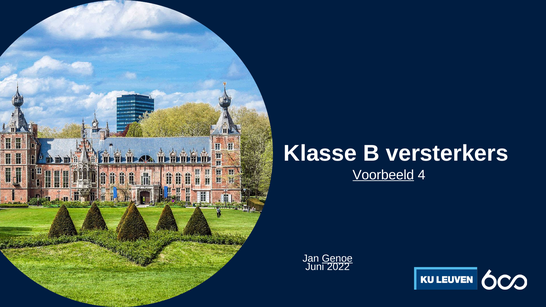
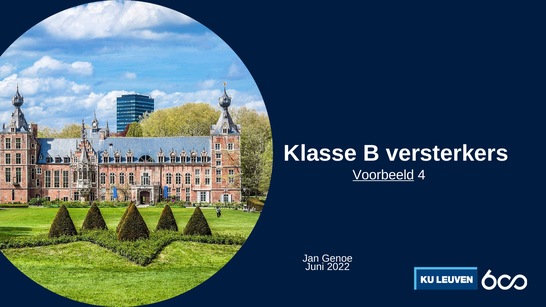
Genoe underline: present -> none (337, 259)
